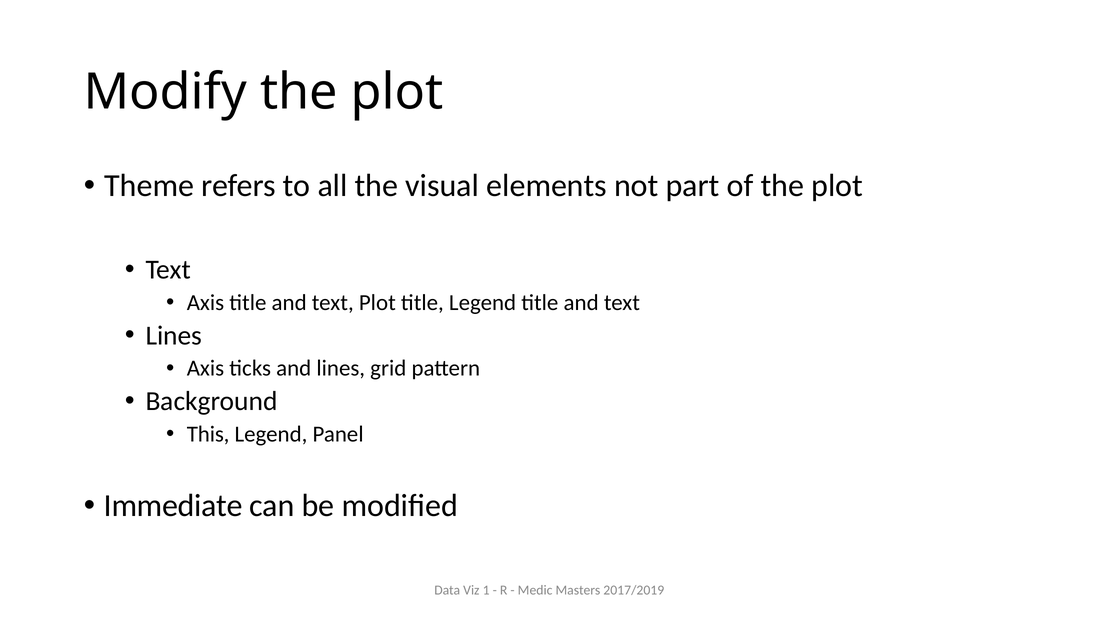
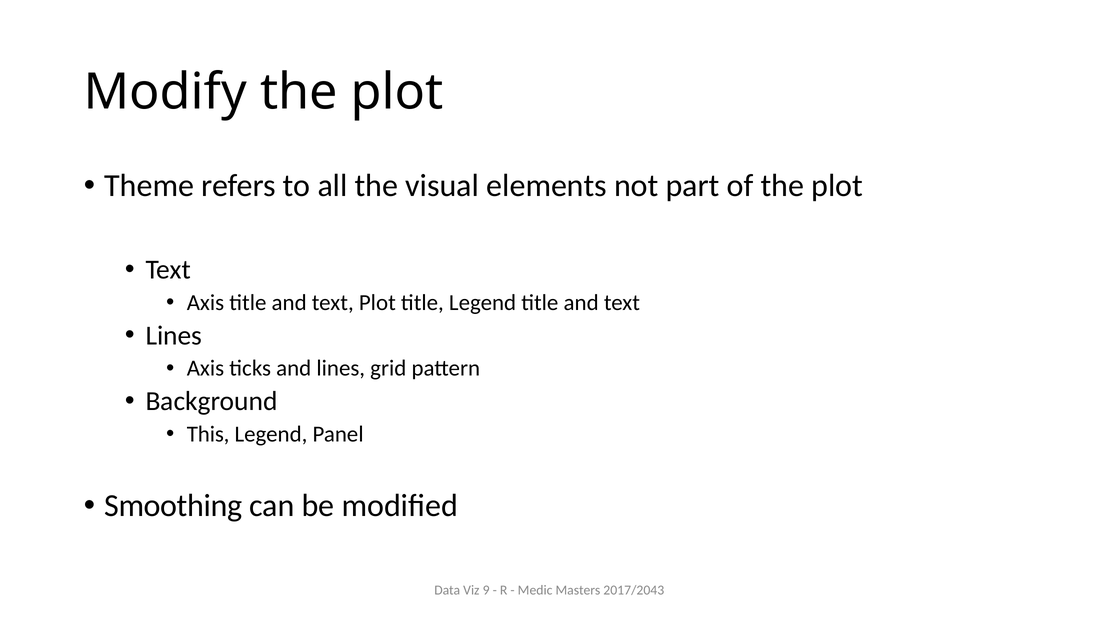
Immediate: Immediate -> Smoothing (173, 506)
1: 1 -> 9 (486, 590)
2017/2019: 2017/2019 -> 2017/2043 (634, 590)
